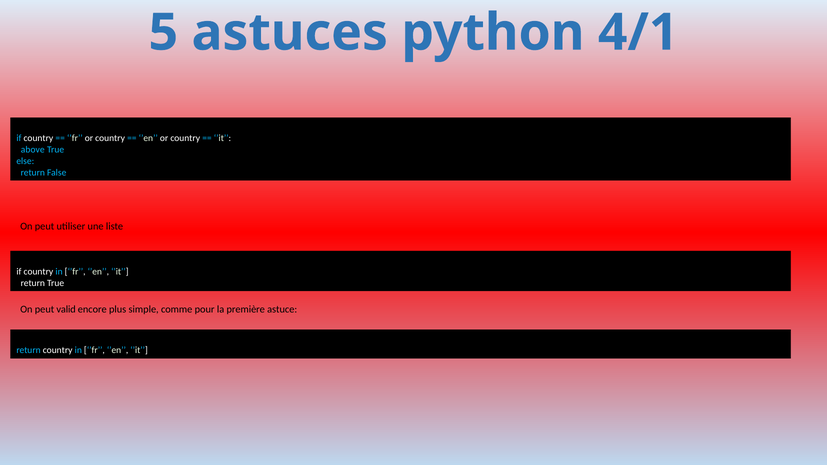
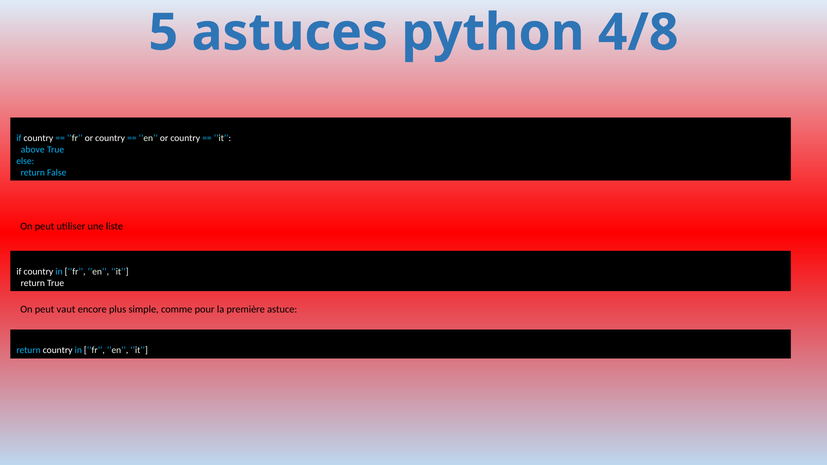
4/1: 4/1 -> 4/8 (638, 33)
valid: valid -> vaut (66, 309)
